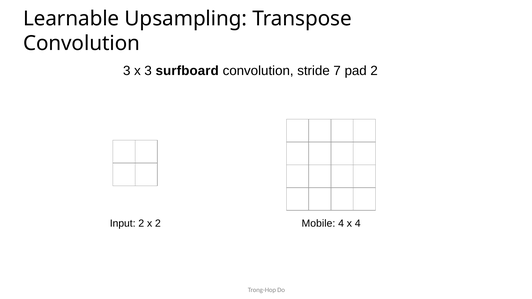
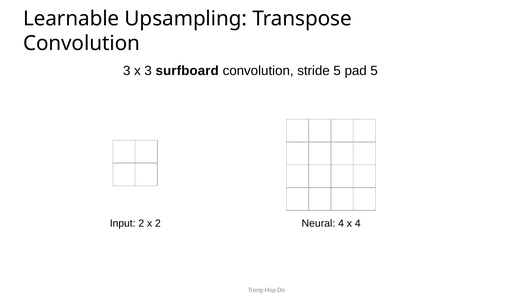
stride 7: 7 -> 5 (337, 71)
pad 2: 2 -> 5 (374, 71)
Mobile: Mobile -> Neural (318, 224)
